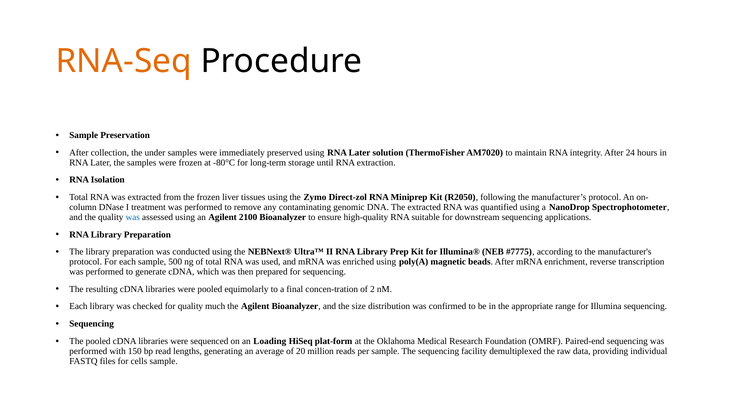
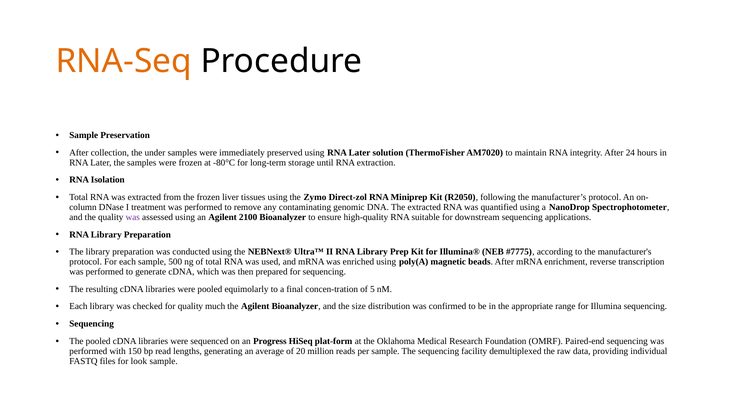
was colour: blue -> purple (133, 217)
2: 2 -> 5 (372, 289)
Loading: Loading -> Progress (270, 342)
cells: cells -> look (139, 362)
